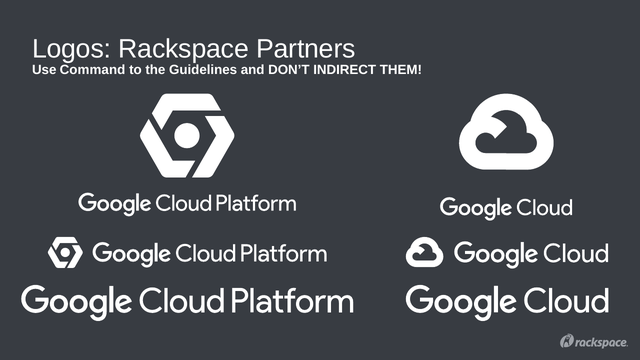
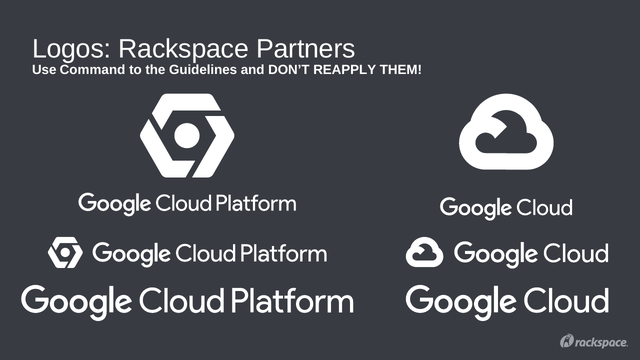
INDIRECT: INDIRECT -> REAPPLY (345, 70)
